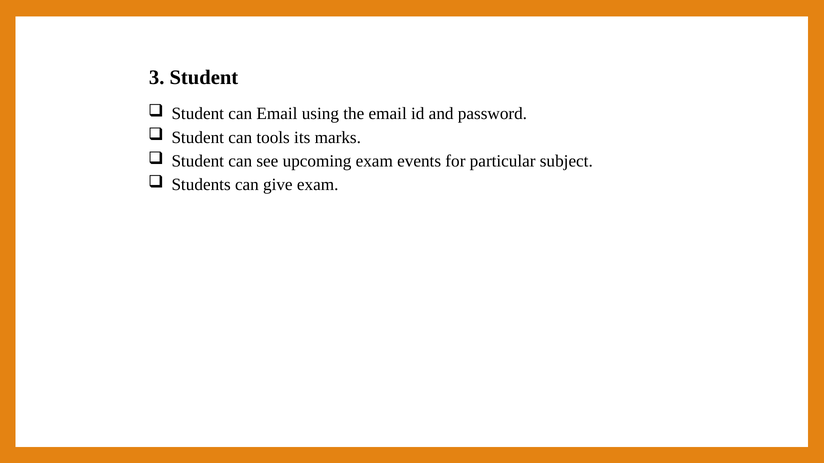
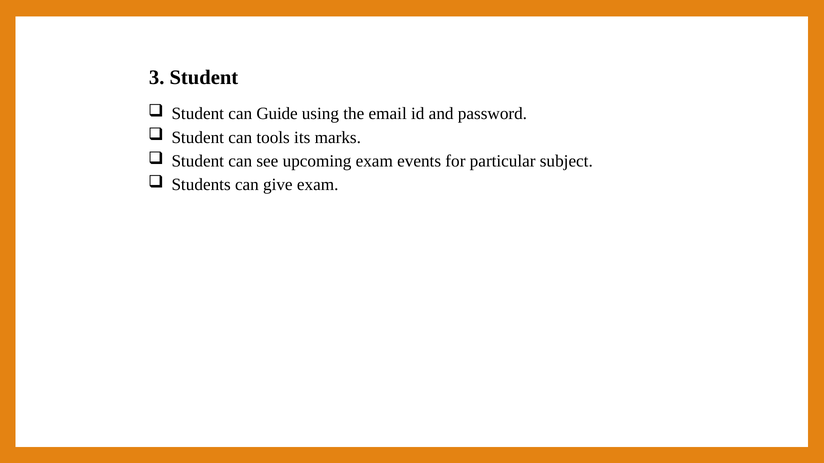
can Email: Email -> Guide (277, 114)
